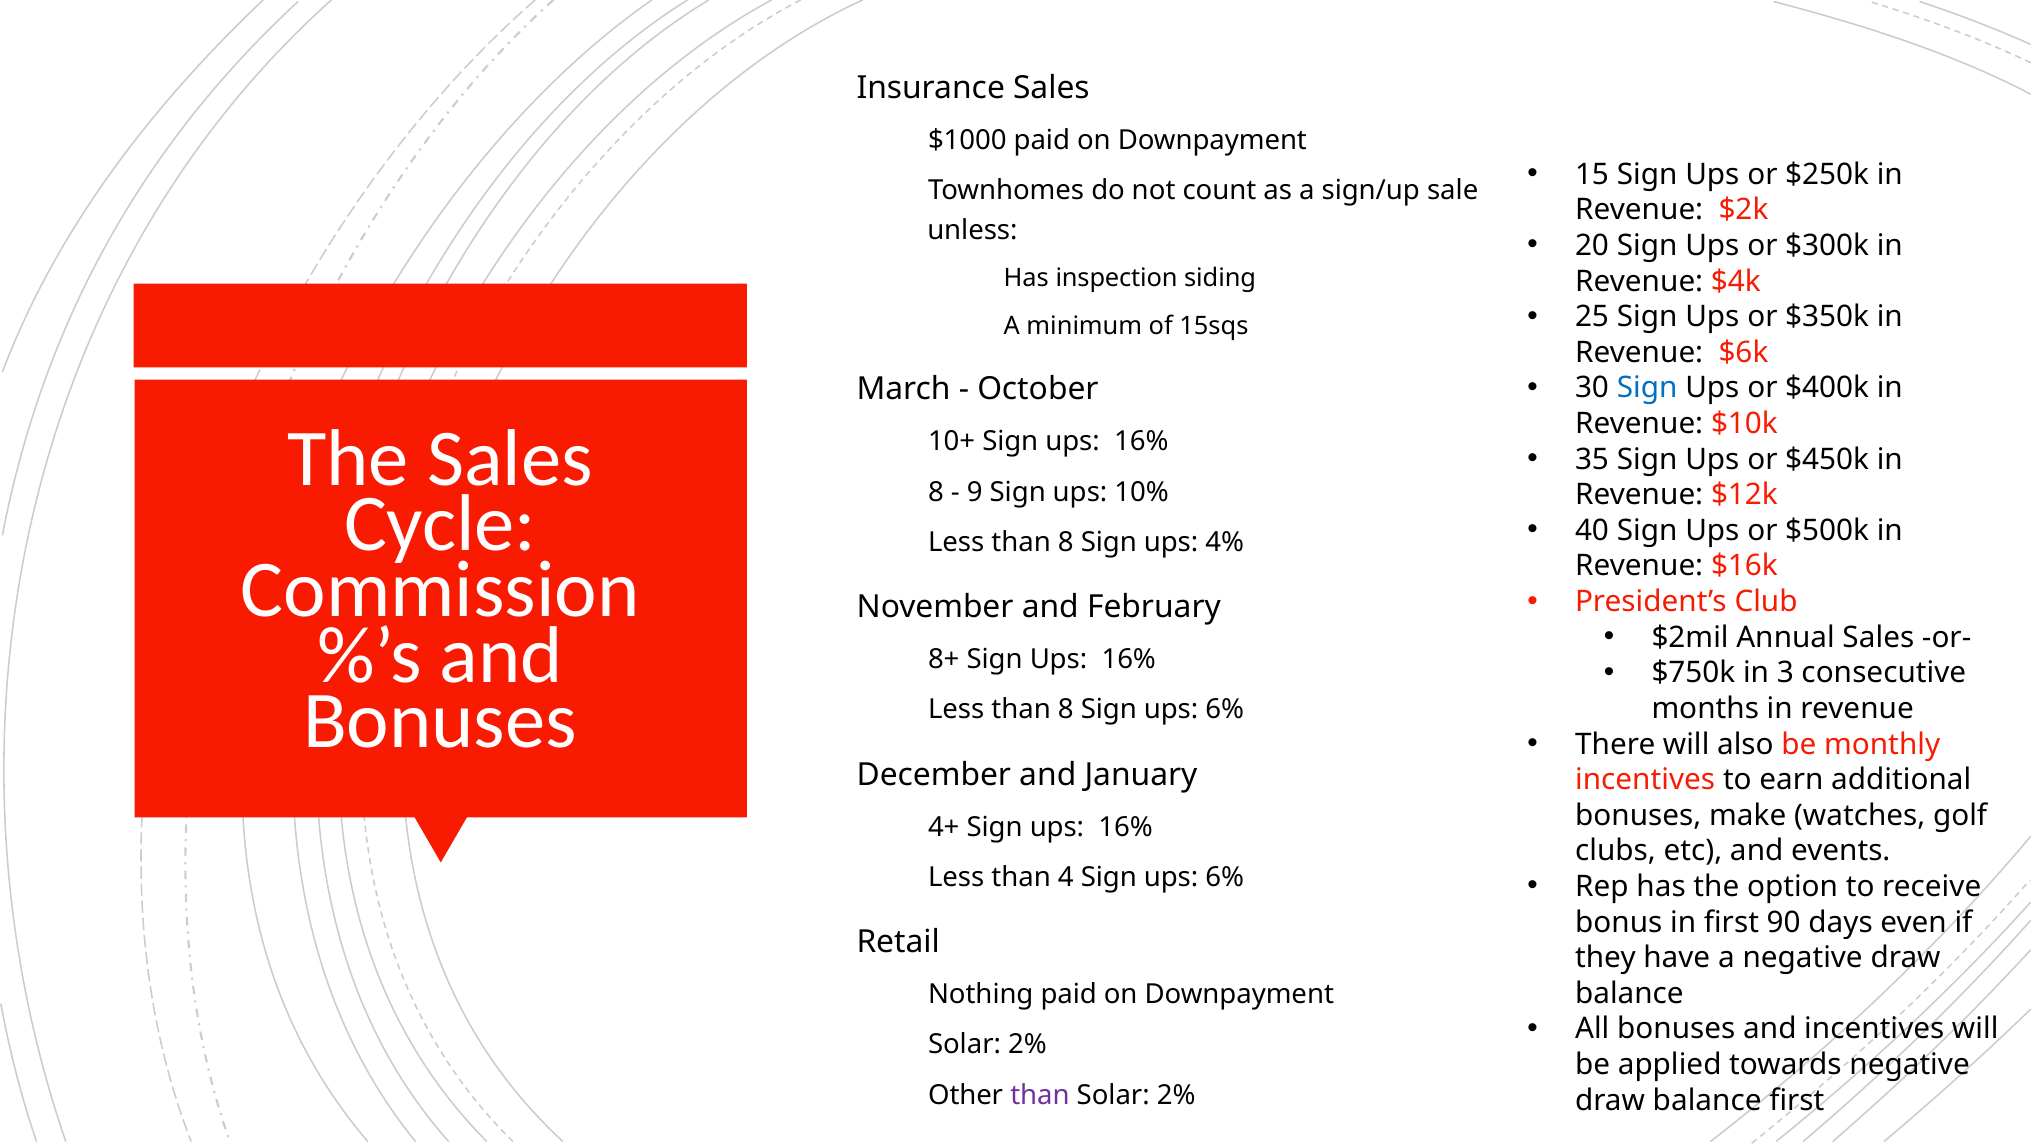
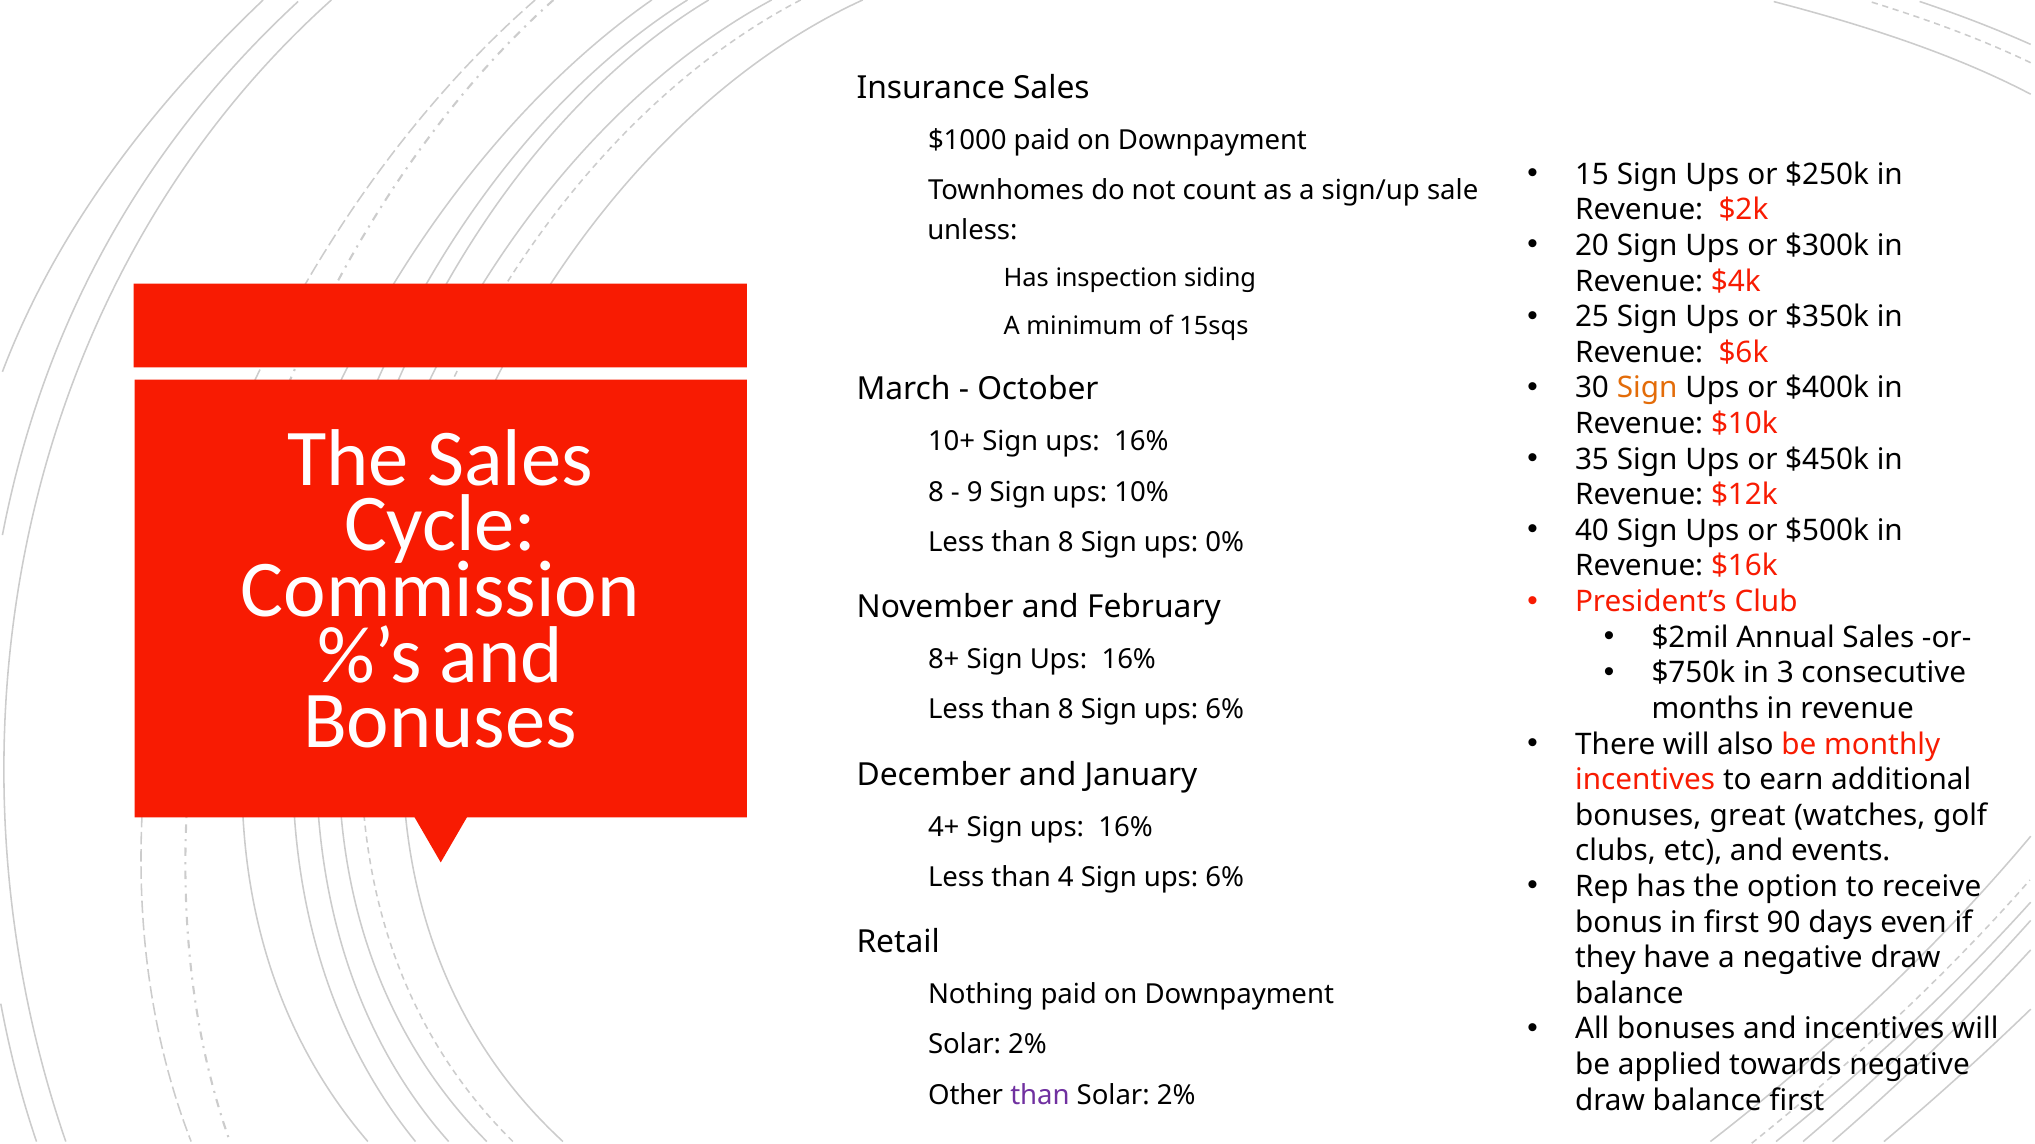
Sign colour: blue -> orange (1647, 388)
4%: 4% -> 0% (1225, 543)
make: make -> great (1748, 816)
